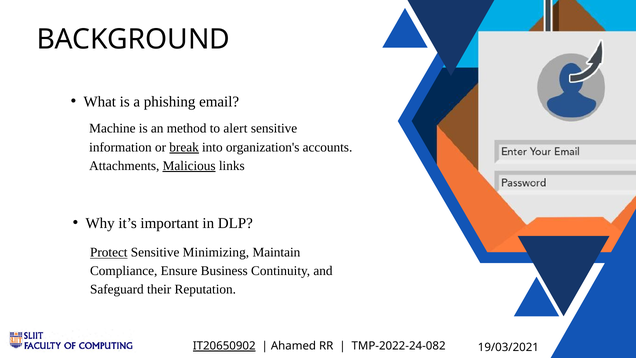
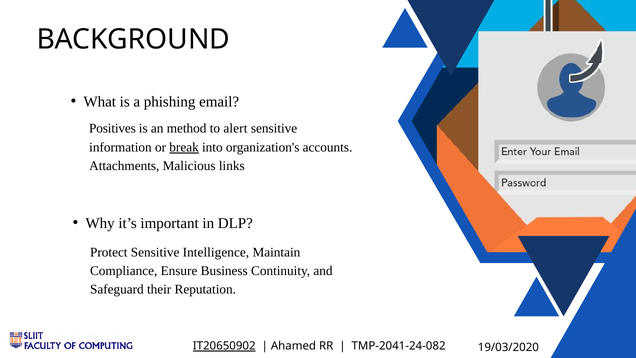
Machine: Machine -> Positives (112, 129)
Malicious underline: present -> none (189, 166)
Protect underline: present -> none (109, 252)
Minimizing: Minimizing -> Intelligence (216, 252)
TMP-2022-24-082: TMP-2022-24-082 -> TMP-2041-24-082 (399, 346)
19/03/2021: 19/03/2021 -> 19/03/2020 (508, 347)
